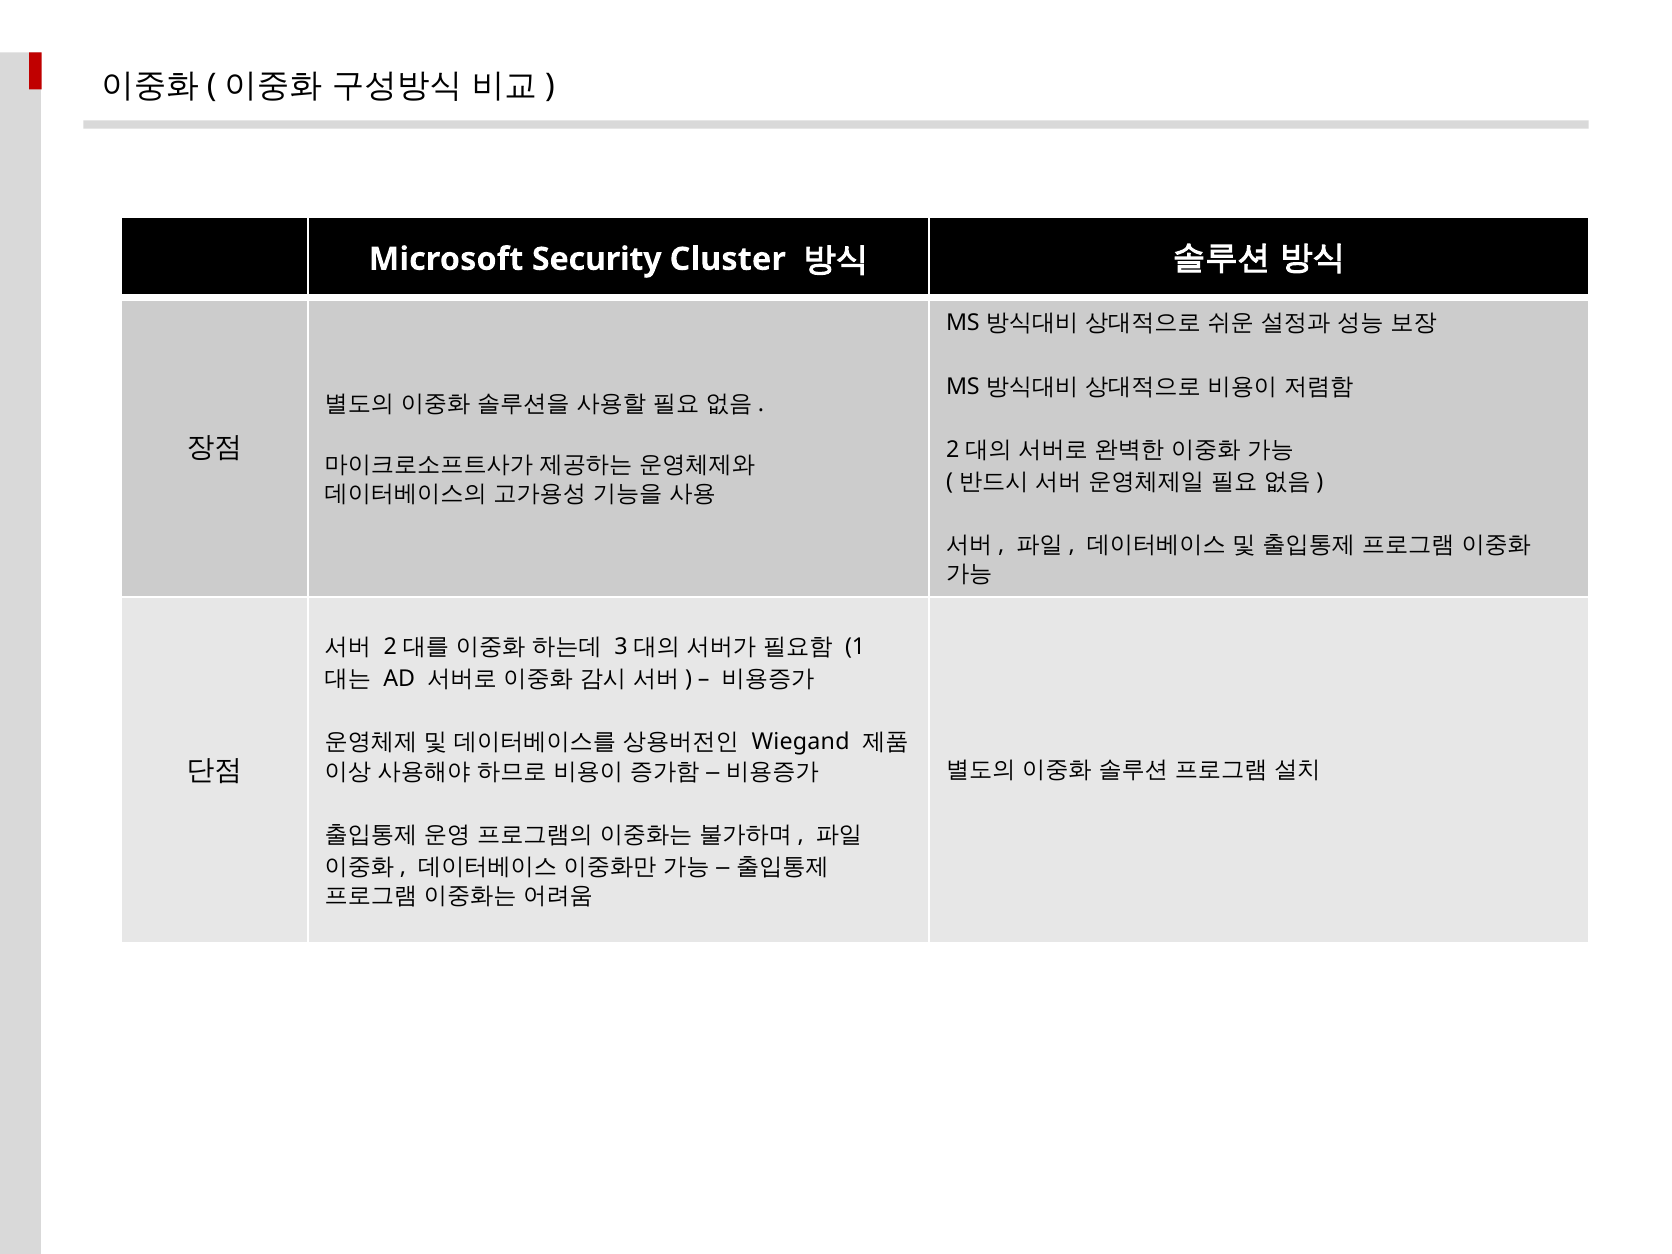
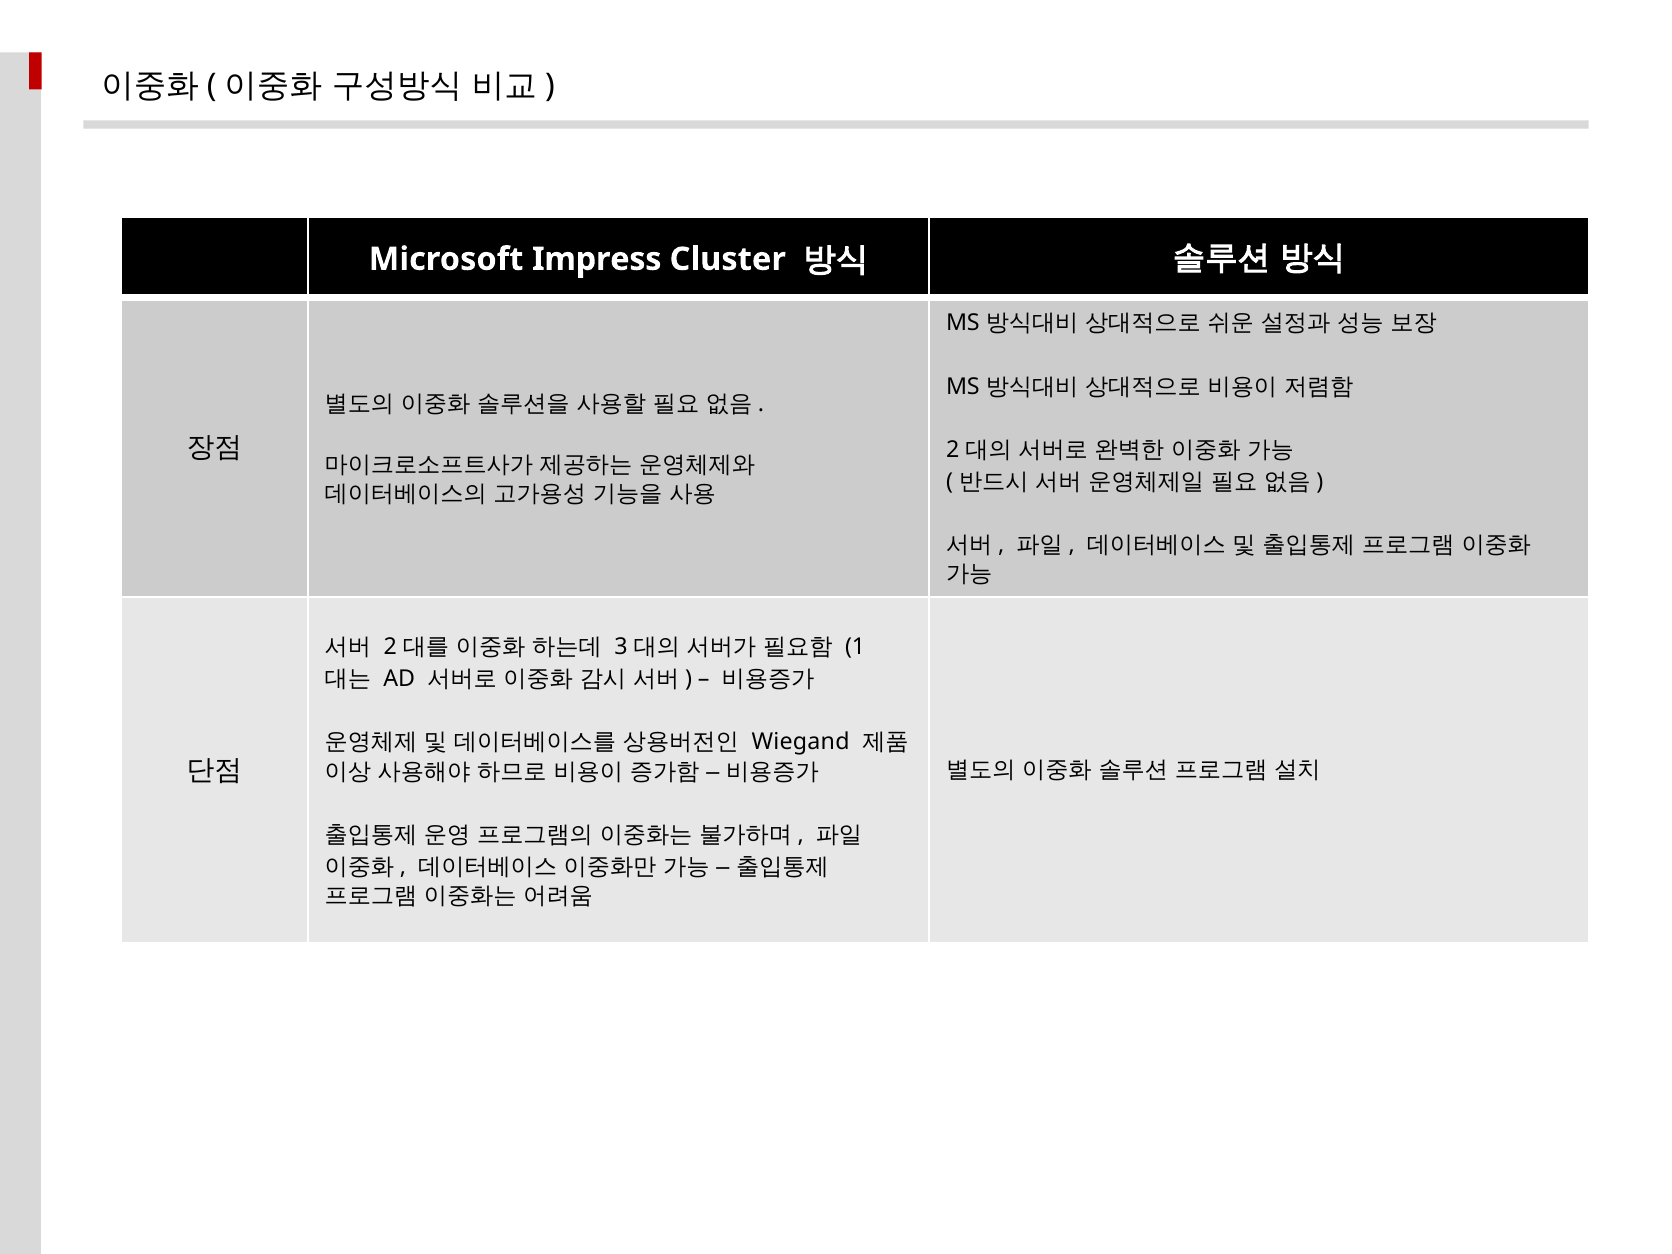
Security: Security -> Impress (597, 259)
